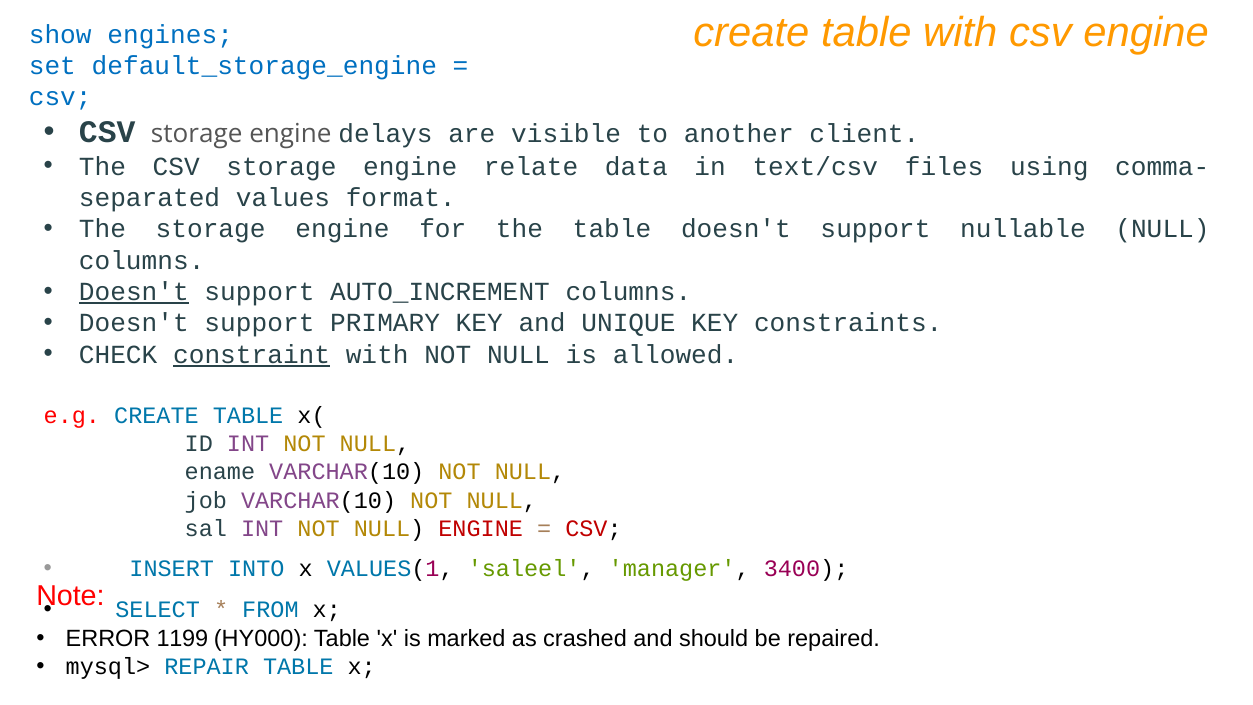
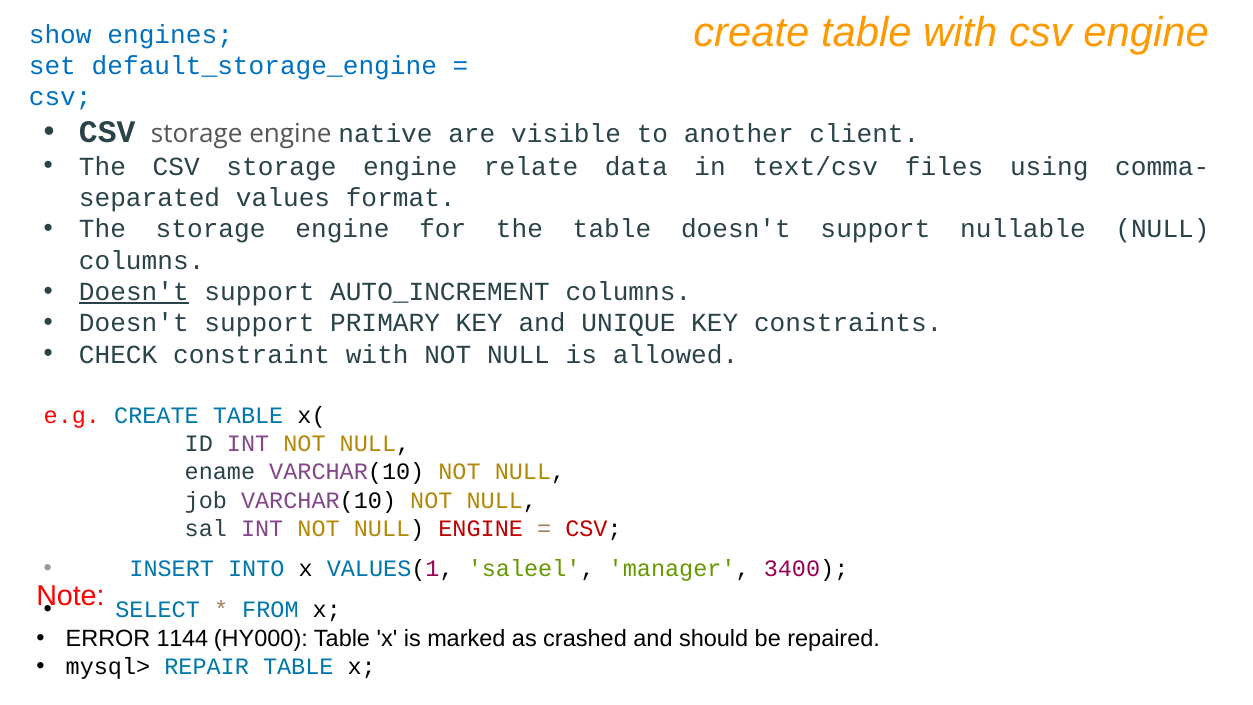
delays: delays -> native (386, 134)
constraint underline: present -> none (252, 355)
1199: 1199 -> 1144 (182, 639)
